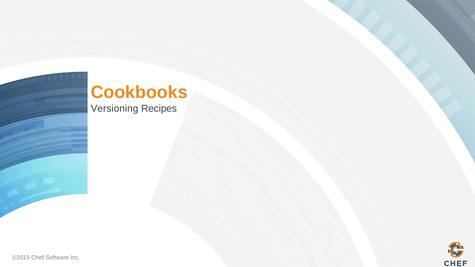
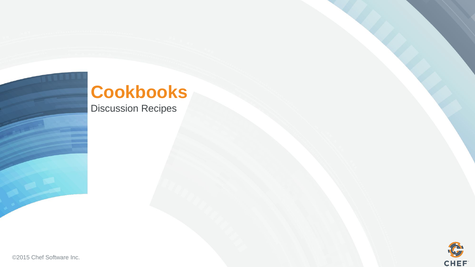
Versioning: Versioning -> Discussion (115, 109)
